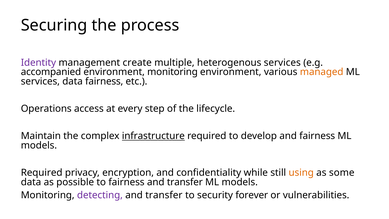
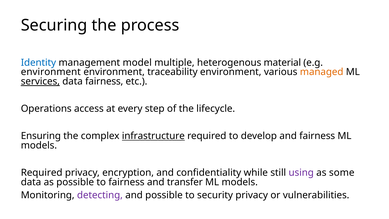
Identity colour: purple -> blue (38, 63)
create: create -> model (137, 63)
heterogenous services: services -> material (282, 63)
accompanied: accompanied -> environment (51, 72)
environment monitoring: monitoring -> traceability (172, 72)
services underline: none -> present (40, 81)
Maintain: Maintain -> Ensuring (41, 136)
using colour: orange -> purple (301, 173)
transfer: transfer -> possible (164, 195)
security forever: forever -> privacy (252, 195)
